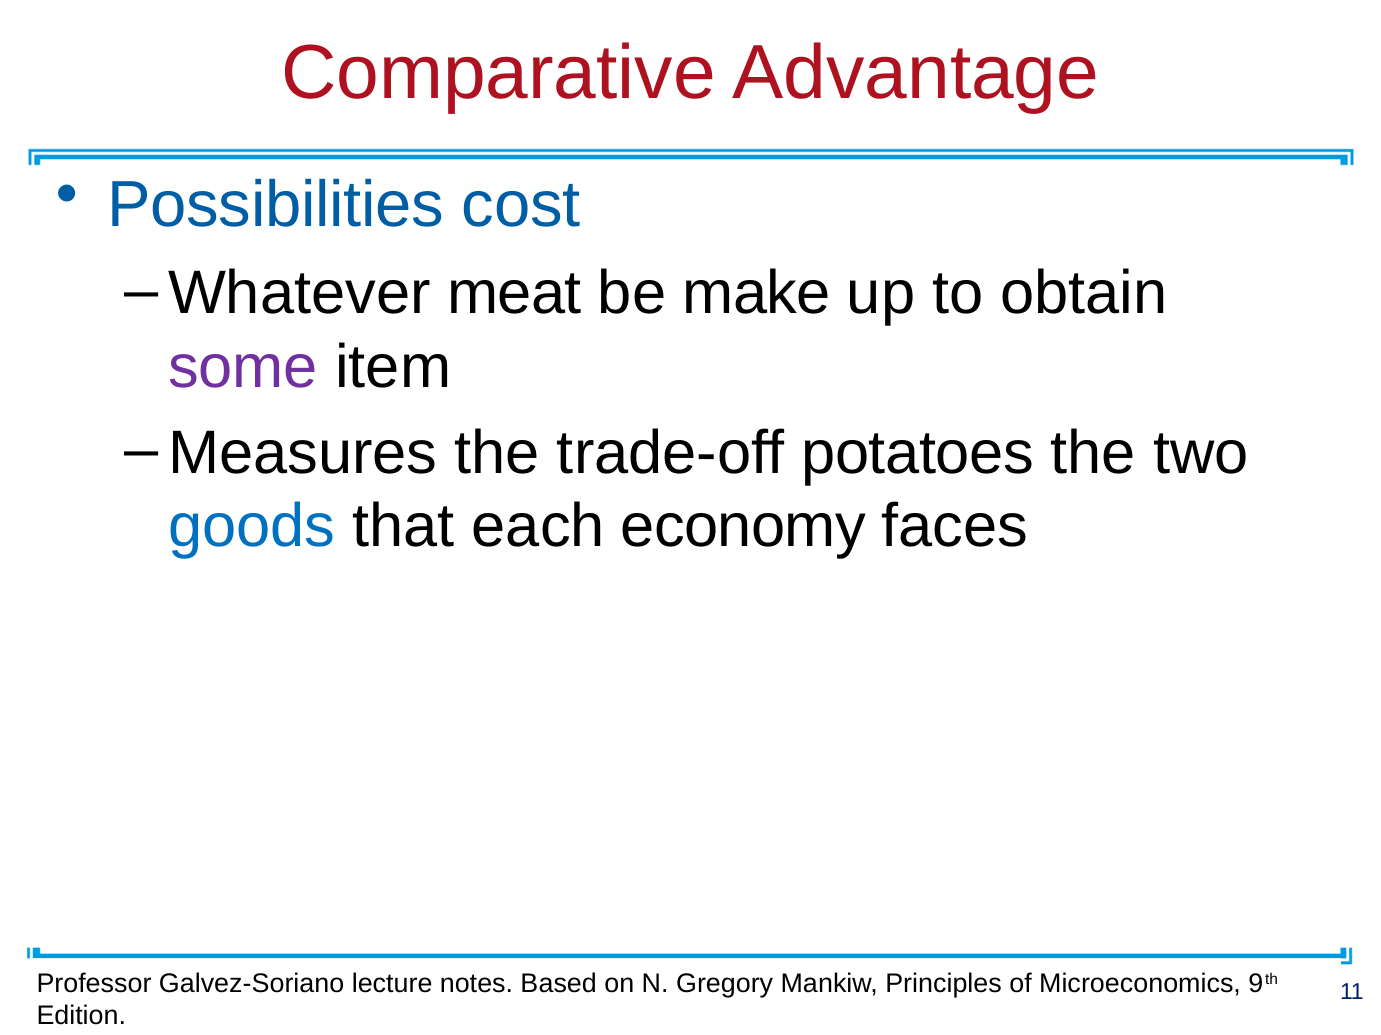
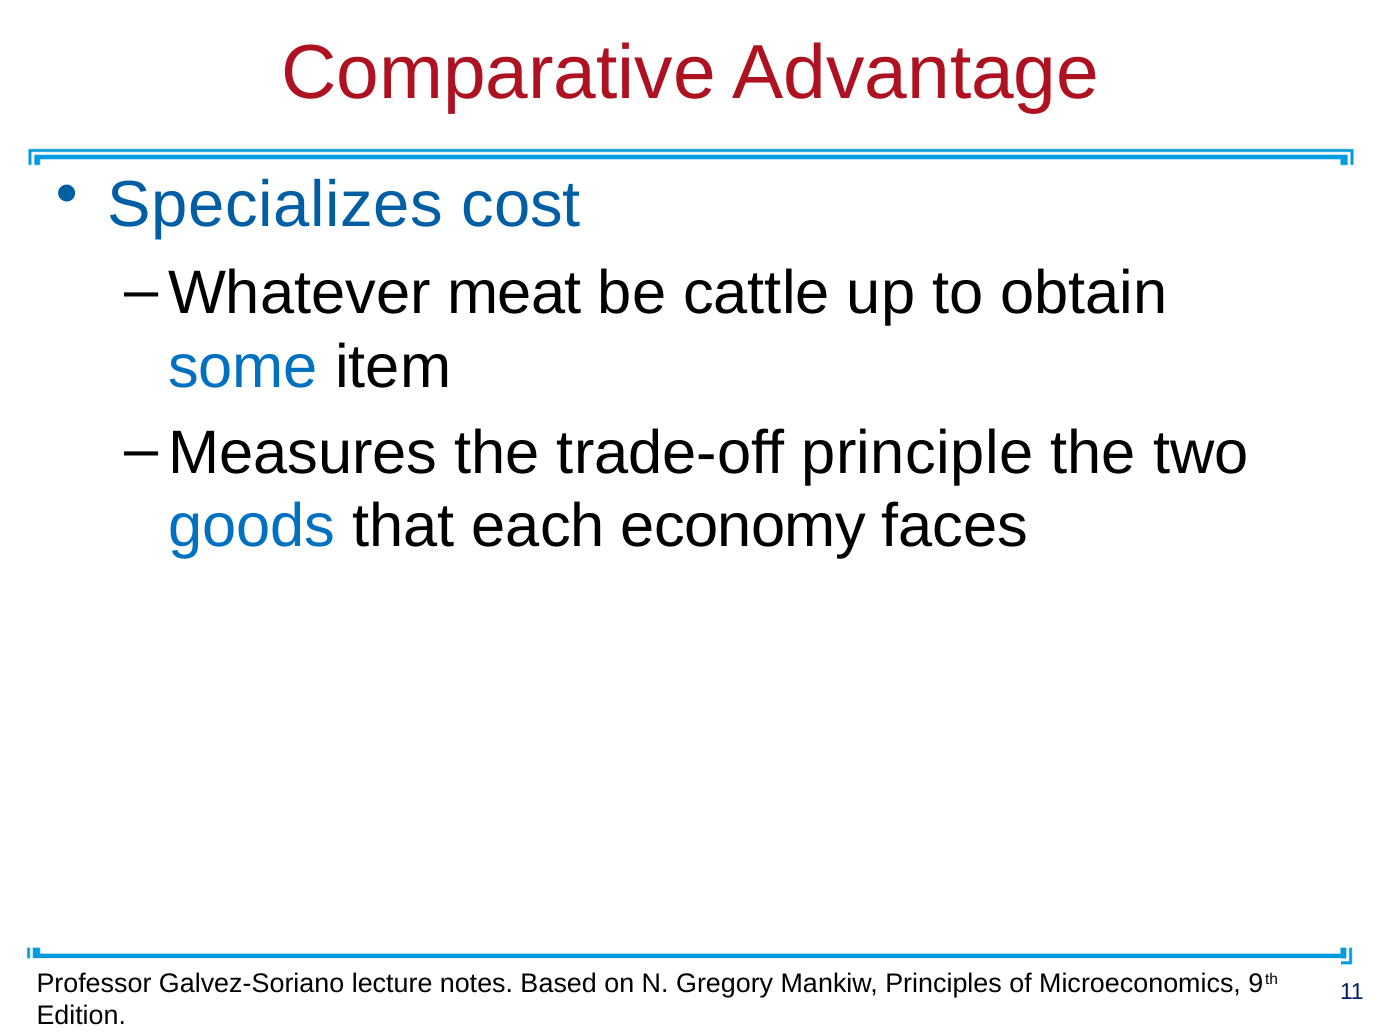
Possibilities: Possibilities -> Specializes (275, 205)
make: make -> cattle (756, 293)
some colour: purple -> blue (243, 367)
potatoes: potatoes -> principle (917, 453)
